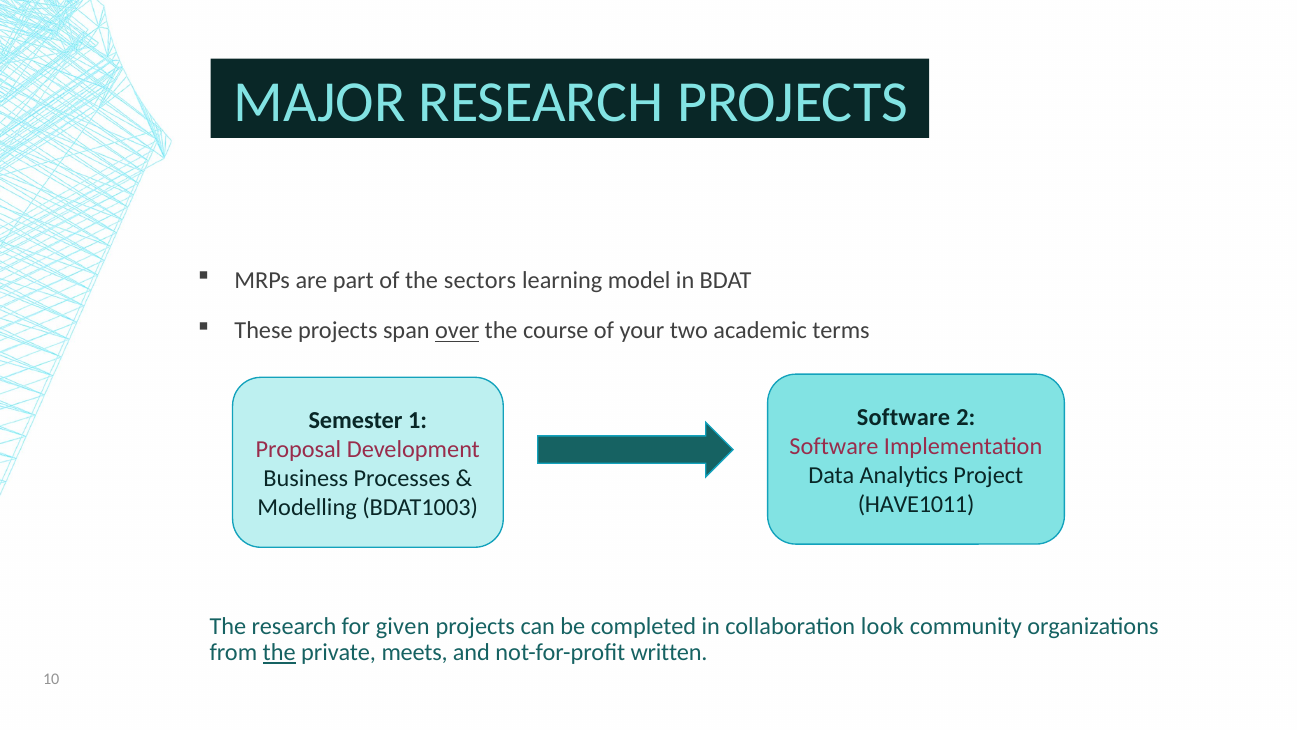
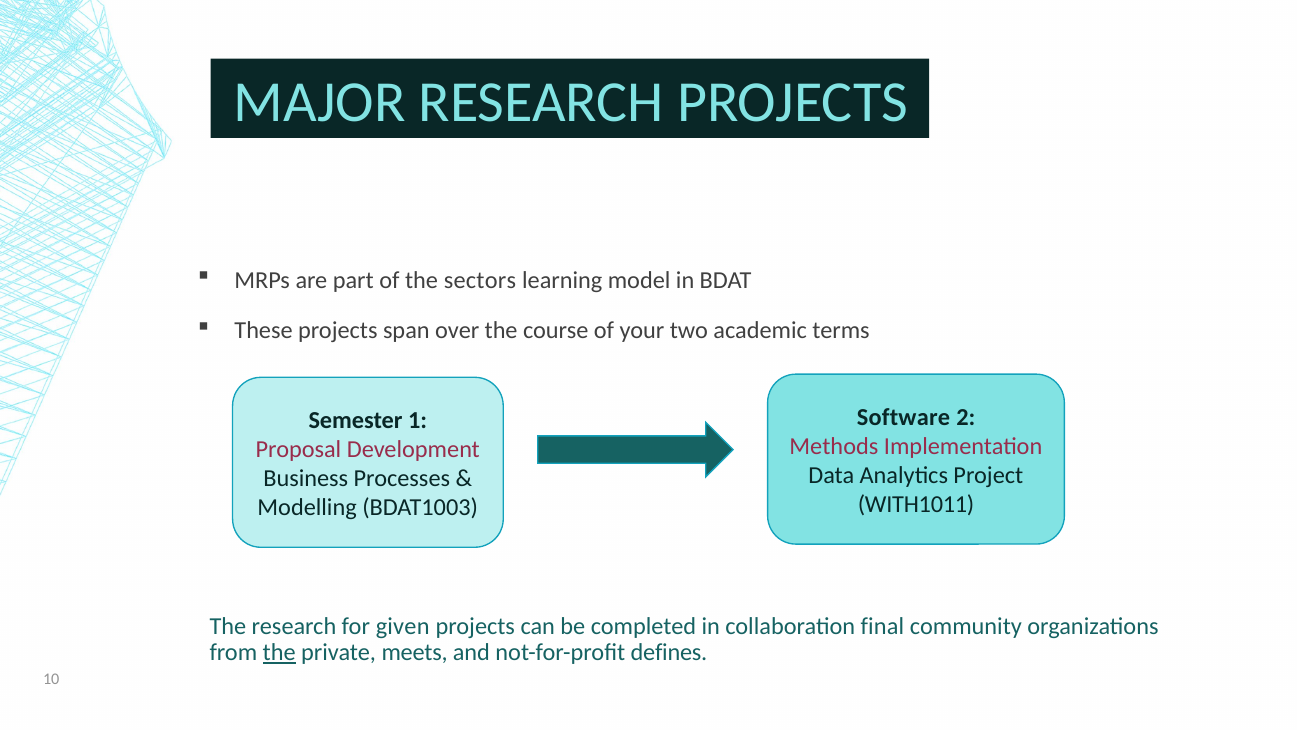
over underline: present -> none (457, 331)
Software: Software -> Methods (834, 446)
HAVE1011: HAVE1011 -> WITH1011 (916, 504)
look: look -> final (882, 626)
written: written -> defines (669, 652)
